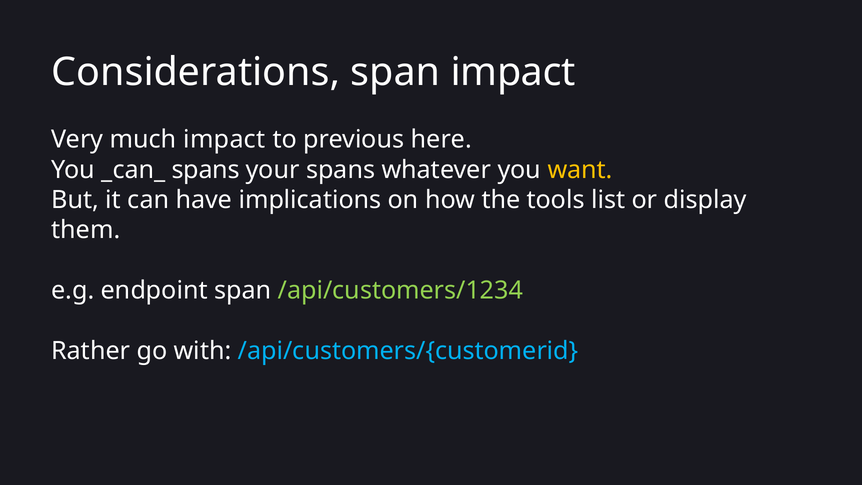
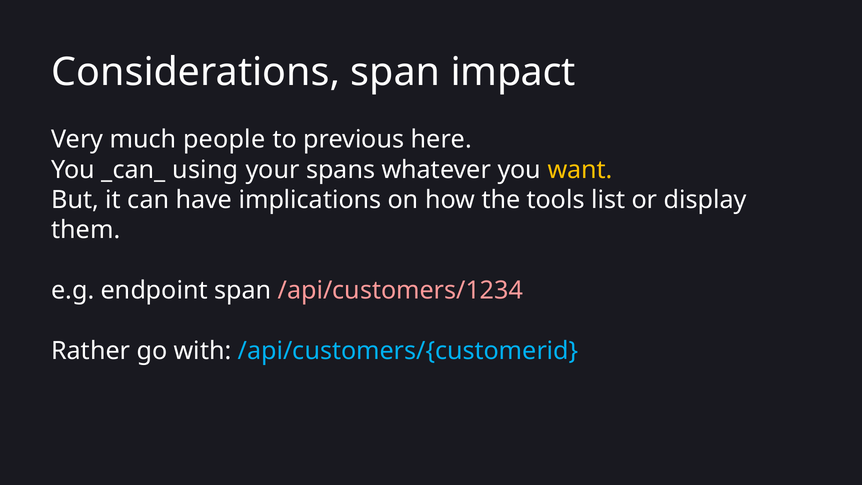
much impact: impact -> people (224, 140)
_can_ spans: spans -> using (205, 170)
/api/customers/1234 colour: light green -> pink (400, 290)
